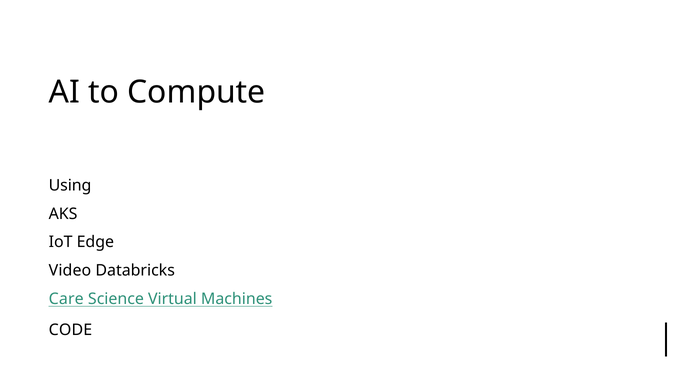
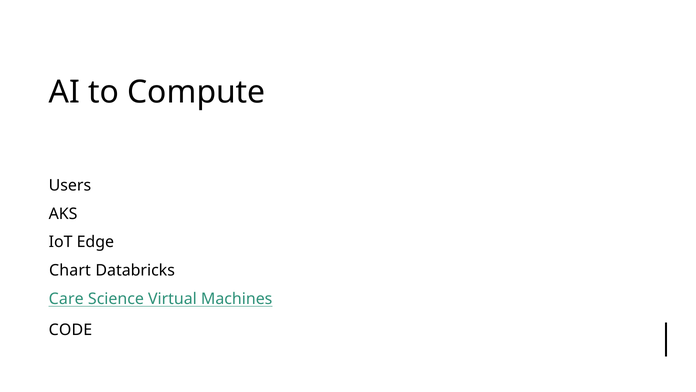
Using: Using -> Users (70, 185)
Video: Video -> Chart (70, 270)
